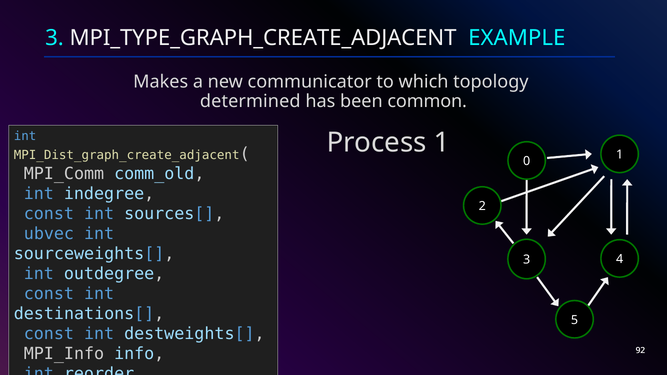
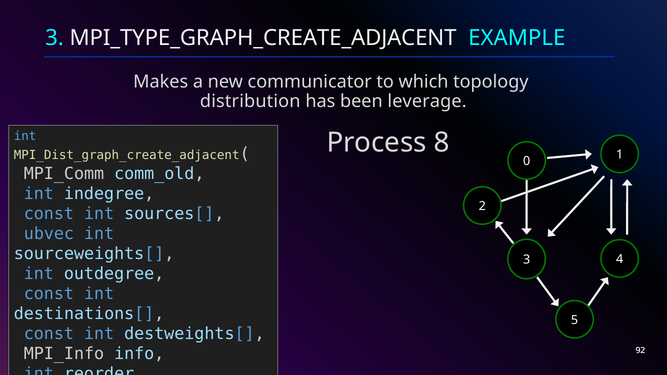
determined: determined -> distribution (250, 101)
common: common -> leverage (427, 101)
Process 1: 1 -> 8 (442, 143)
